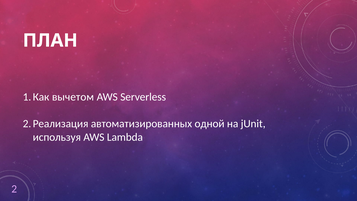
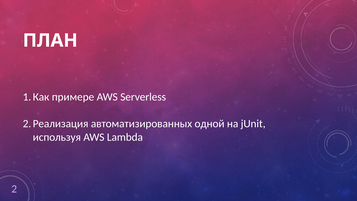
вычетом: вычетом -> примере (73, 97)
